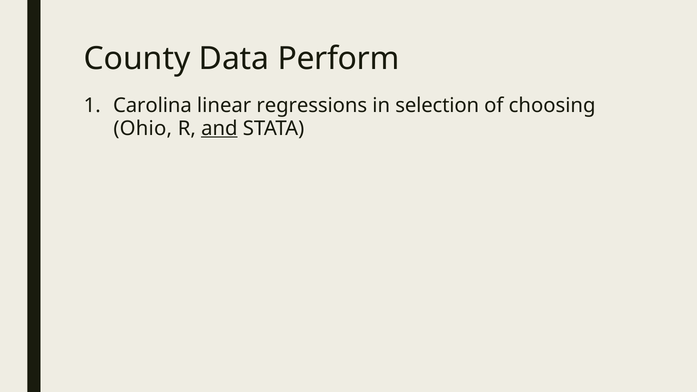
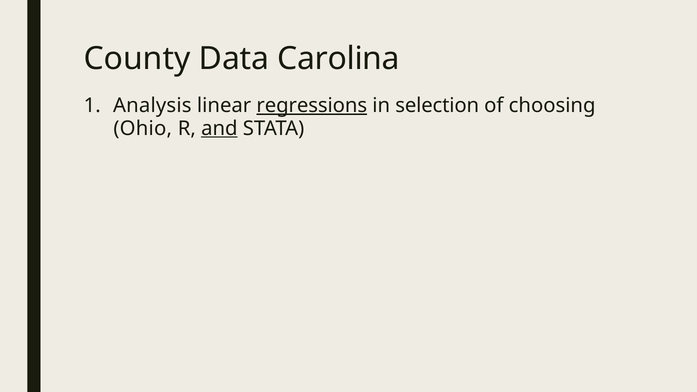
Perform: Perform -> Carolina (339, 59)
Carolina: Carolina -> Analysis (152, 106)
regressions underline: none -> present (312, 106)
